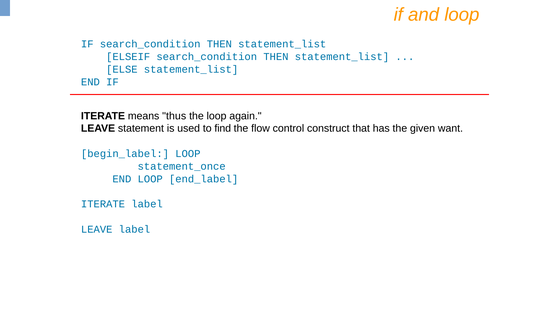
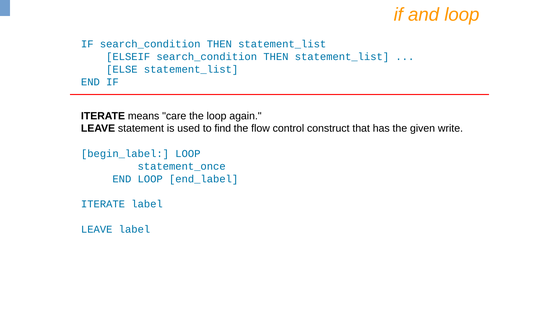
thus: thus -> care (174, 116)
want: want -> write (450, 128)
